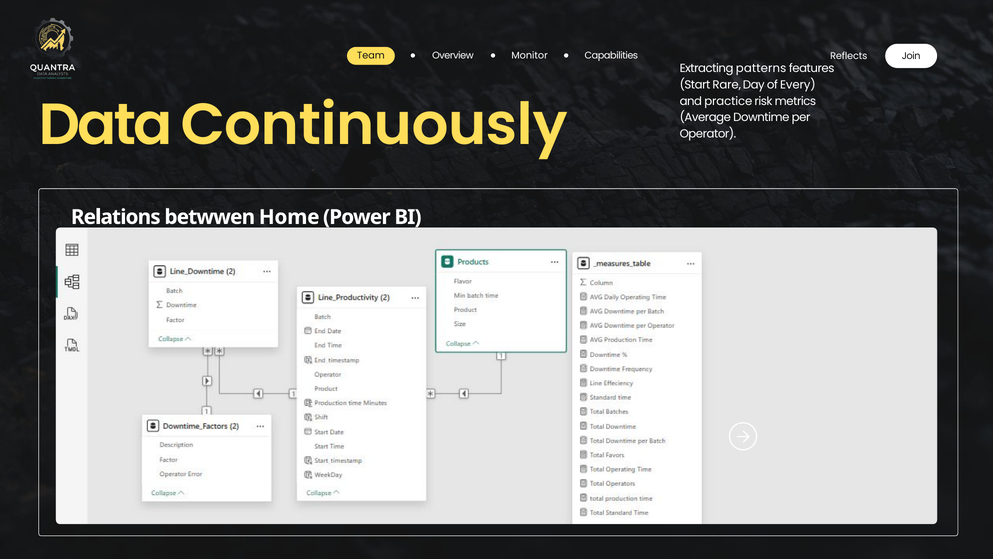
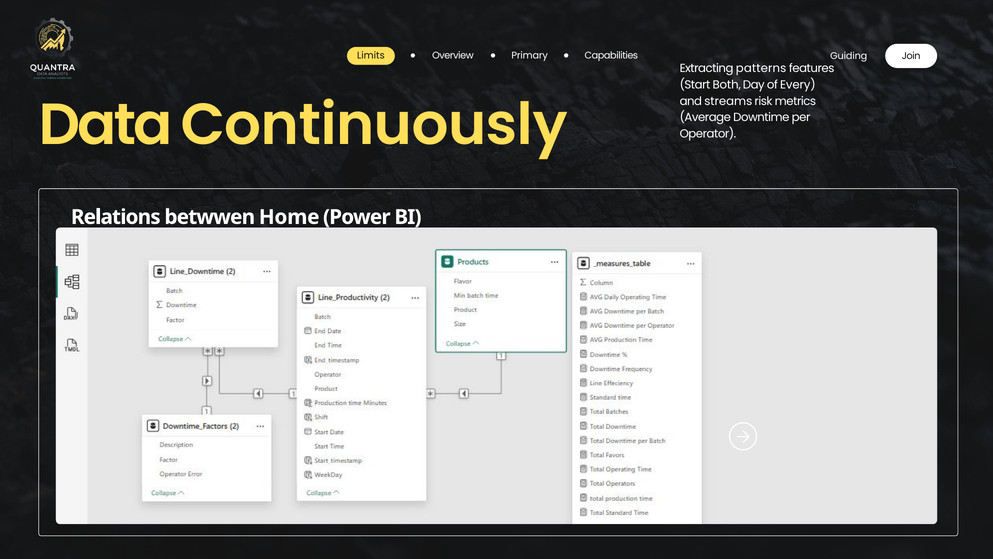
Team: Team -> Limits (371, 55)
Monitor: Monitor -> Primary (530, 55)
Reflects: Reflects -> Guiding (849, 56)
Rare: Rare -> Both (727, 85)
practice: practice -> streams (728, 101)
